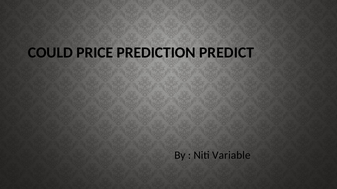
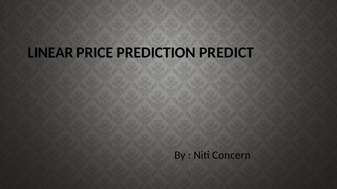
COULD: COULD -> LINEAR (50, 53)
Variable: Variable -> Concern (231, 156)
